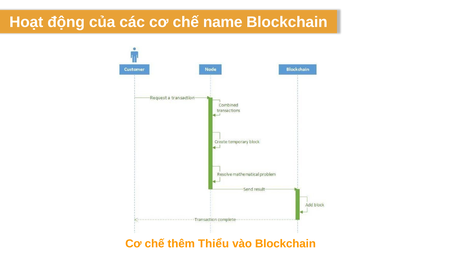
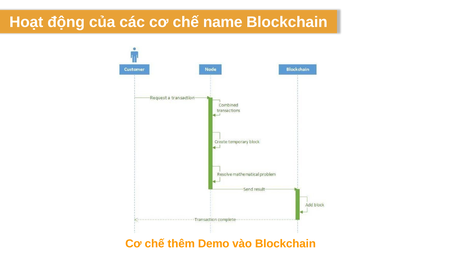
Thiểu: Thiểu -> Demo (214, 243)
